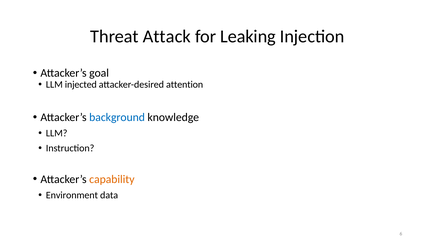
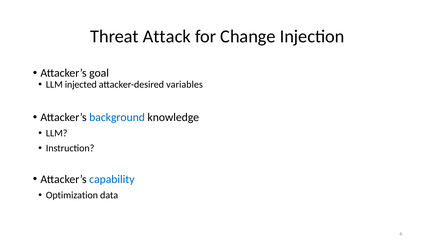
Leaking: Leaking -> Change (248, 37)
attention: attention -> variables (185, 85)
capability colour: orange -> blue (112, 179)
Environment: Environment -> Optimization (72, 195)
